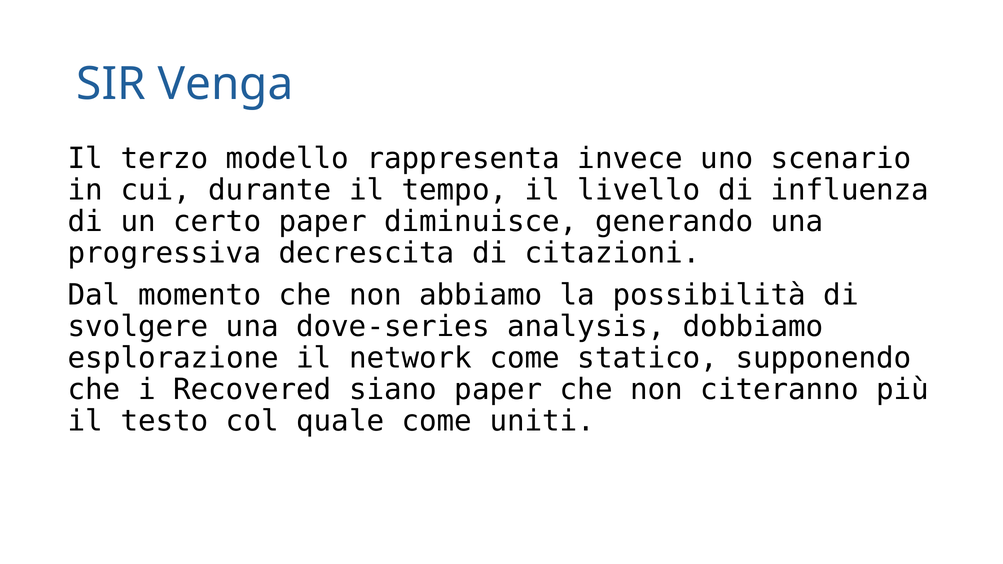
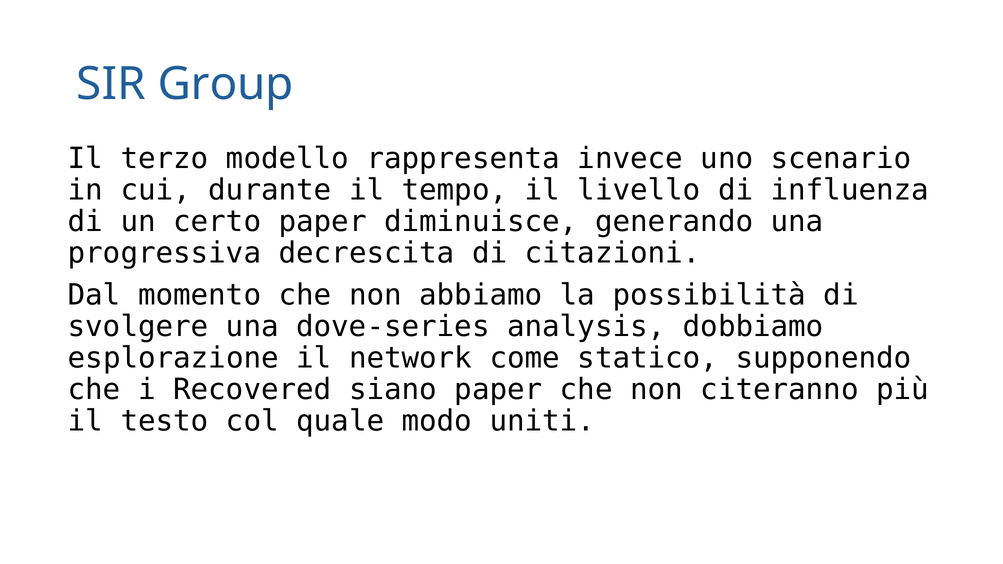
Venga: Venga -> Group (226, 84)
quale come: come -> modo (437, 421)
